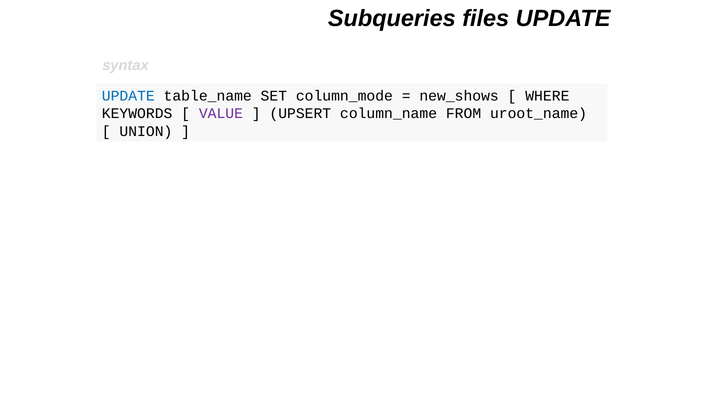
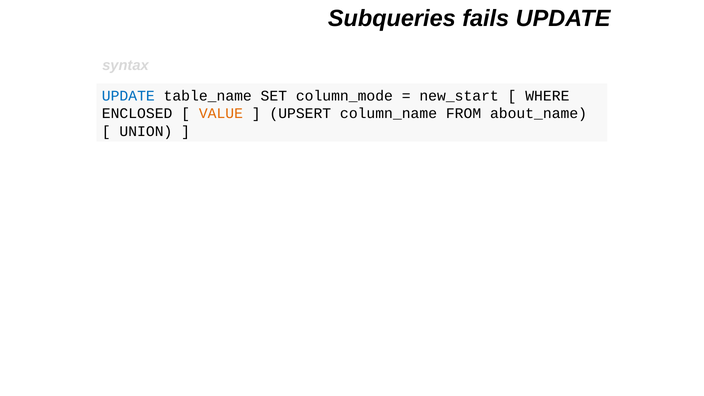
files: files -> fails (486, 18)
new_shows: new_shows -> new_start (459, 96)
KEYWORDS: KEYWORDS -> ENCLOSED (137, 114)
VALUE colour: purple -> orange (221, 114)
uroot_name: uroot_name -> about_name (539, 114)
